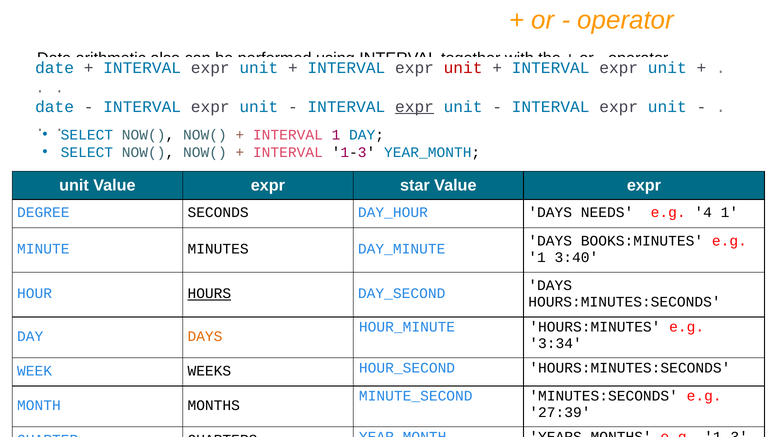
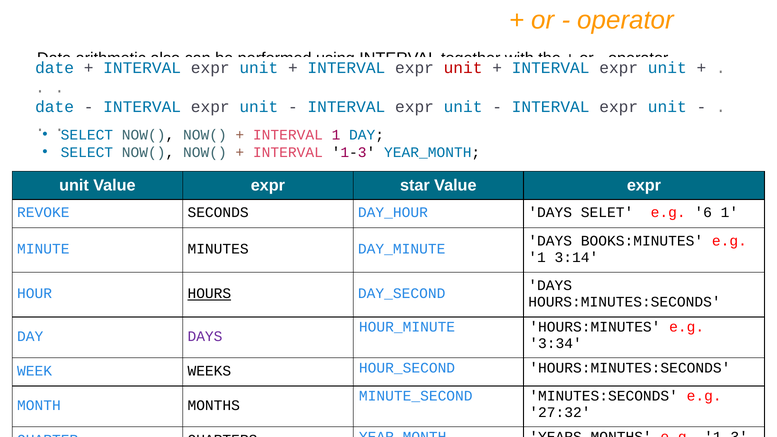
expr underline: present -> none (415, 107)
DEGREE: DEGREE -> REVOKE (43, 213)
NEEDS: NEEDS -> SELET (607, 213)
4: 4 -> 6 (703, 213)
3:40: 3:40 -> 3:14 (576, 257)
DAYS colour: orange -> purple (205, 336)
27:39: 27:39 -> 27:32 (560, 413)
